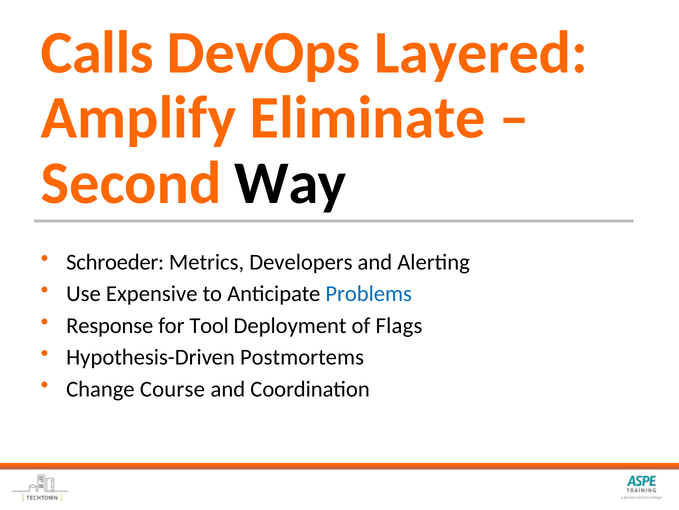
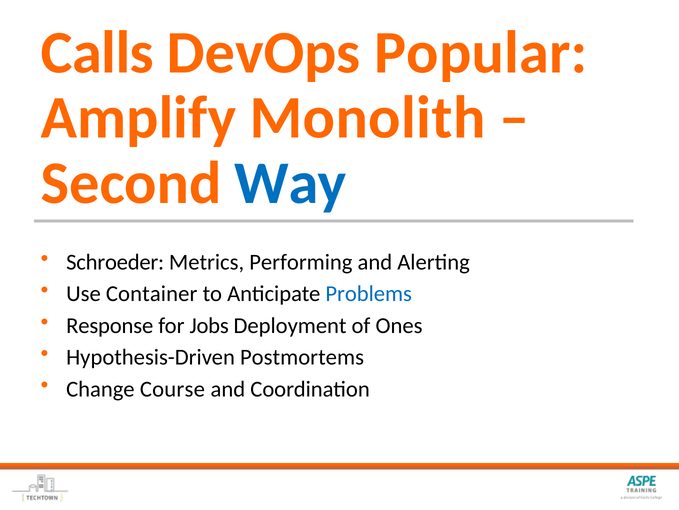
Layered: Layered -> Popular (481, 53)
Eliminate: Eliminate -> Monolith (368, 118)
Way colour: black -> blue (290, 183)
Developers: Developers -> Performing (301, 262)
Expensive: Expensive -> Container (152, 294)
Tool: Tool -> Jobs (209, 325)
Flags: Flags -> Ones (399, 325)
